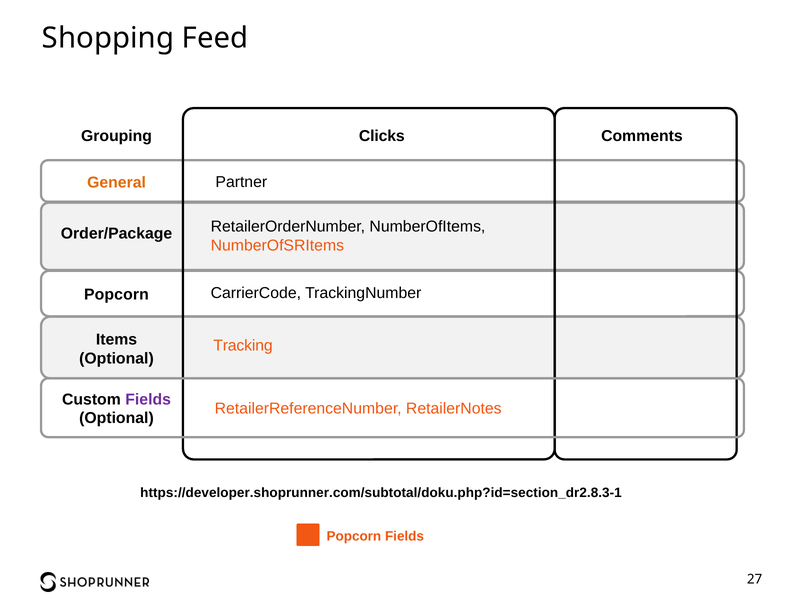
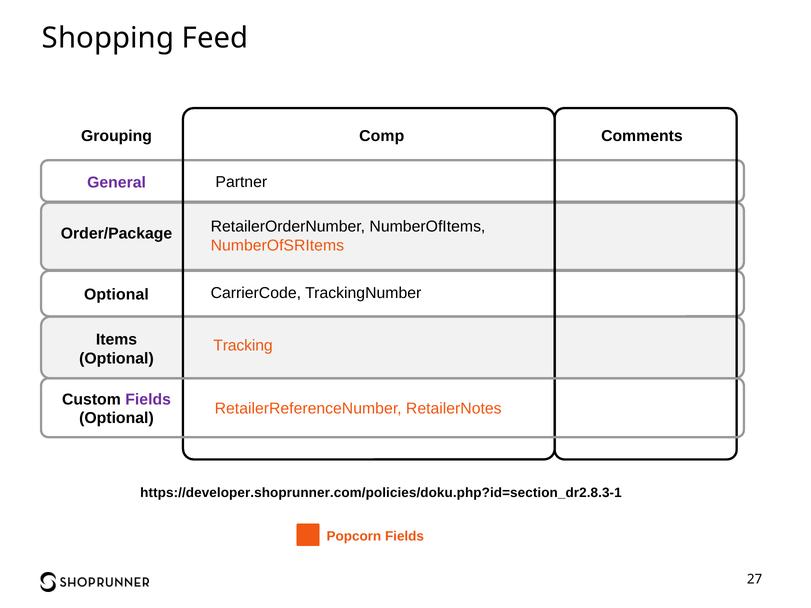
Clicks: Clicks -> Comp (382, 136)
General colour: orange -> purple (117, 183)
Popcorn: Popcorn -> Optional (116, 295)
https://developer.shoprunner.com/subtotal/doku.php?id=section_dr2.8.3-1: https://developer.shoprunner.com/subtotal/doku.php?id=section_dr2.8.3-1 -> https://developer.shoprunner.com/policies/doku.php?id=section_dr2.8.3-1 (381, 493)
